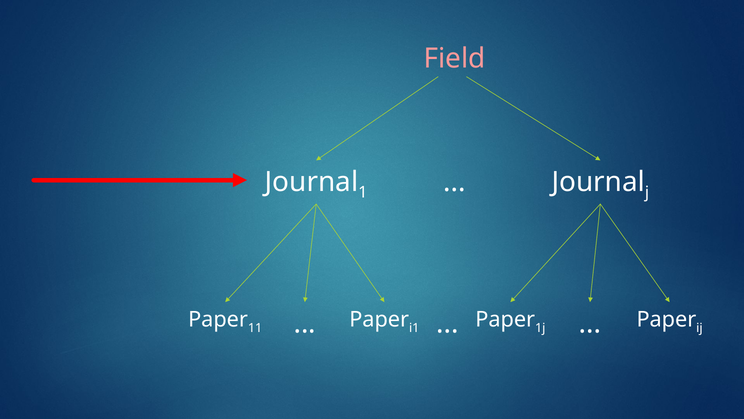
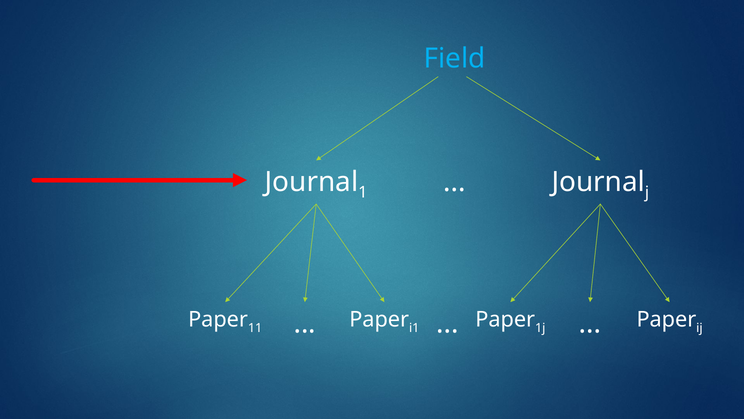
Field colour: pink -> light blue (455, 59)
